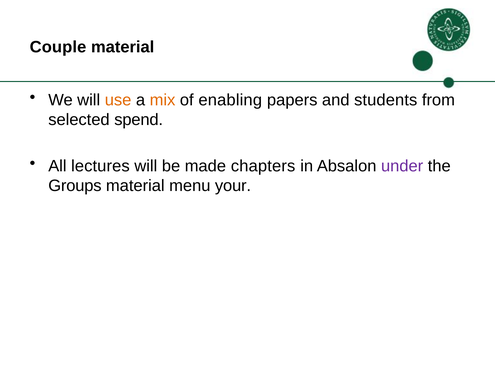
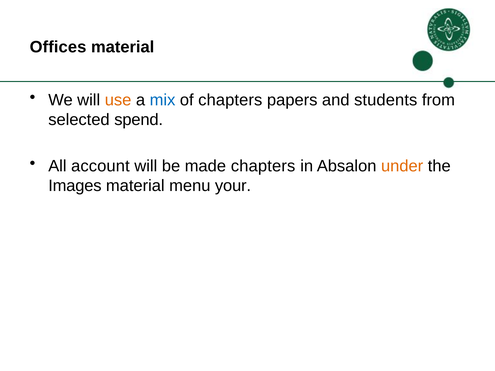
Couple: Couple -> Offices (58, 47)
mix colour: orange -> blue (163, 100)
of enabling: enabling -> chapters (230, 100)
lectures: lectures -> account (100, 166)
under colour: purple -> orange (402, 166)
Groups: Groups -> Images (75, 186)
